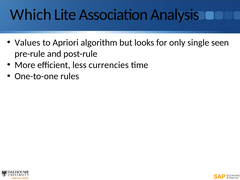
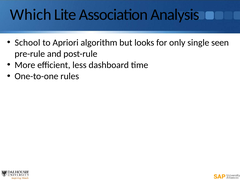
Values: Values -> School (27, 43)
currencies: currencies -> dashboard (109, 65)
